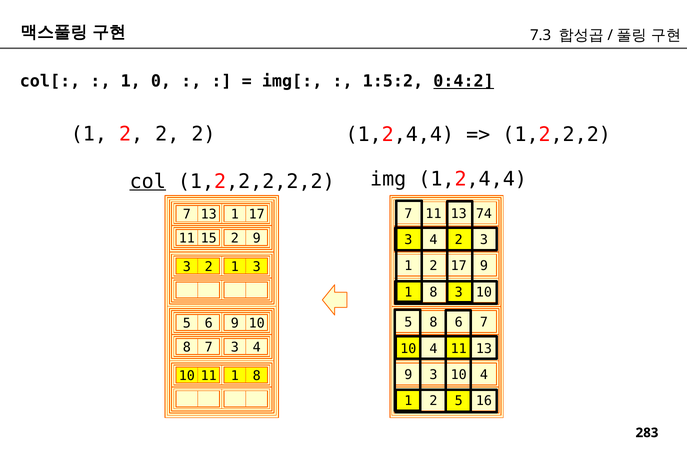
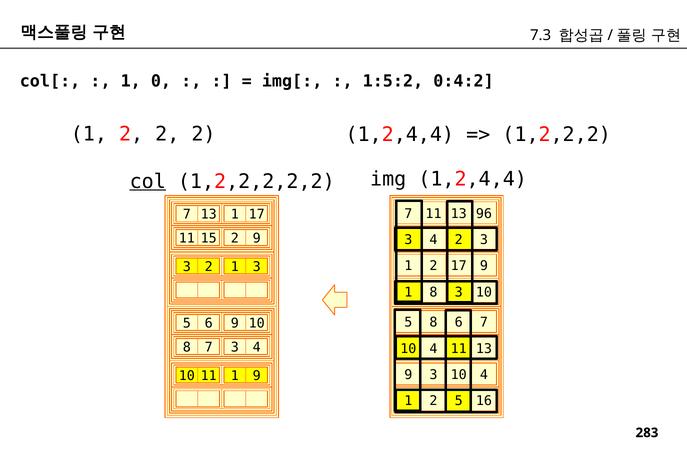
0:4:2 underline: present -> none (464, 81)
74: 74 -> 96 (484, 214)
11 1 8: 8 -> 9 (257, 376)
